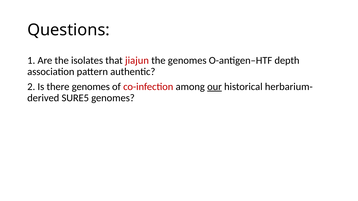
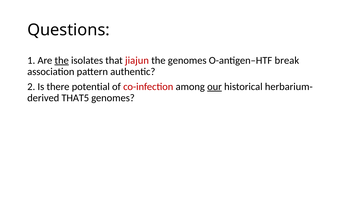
the underline: none -> present (62, 61)
depth: depth -> break (287, 61)
there genomes: genomes -> potential (91, 87)
SURE5: SURE5 -> THAT5 (75, 98)
